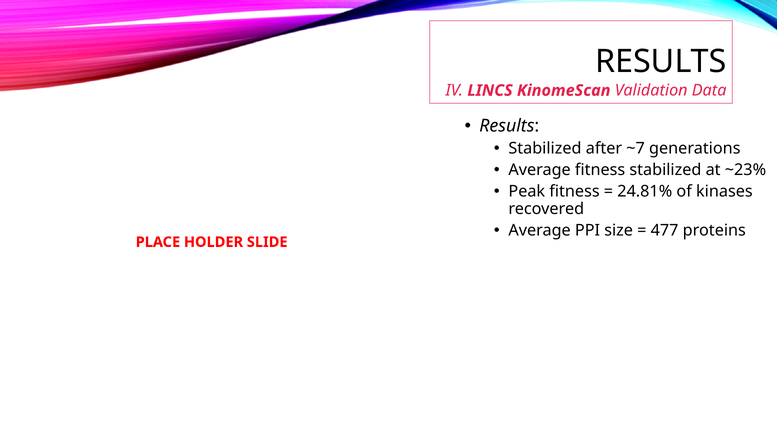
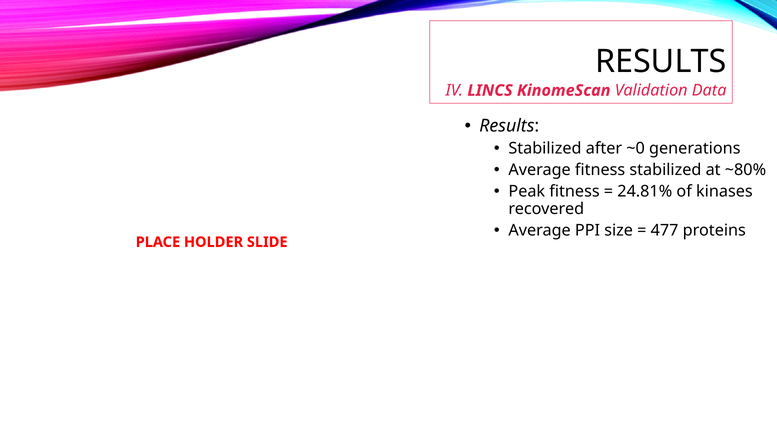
~7: ~7 -> ~0 (636, 148)
~23%: ~23% -> ~80% (745, 170)
